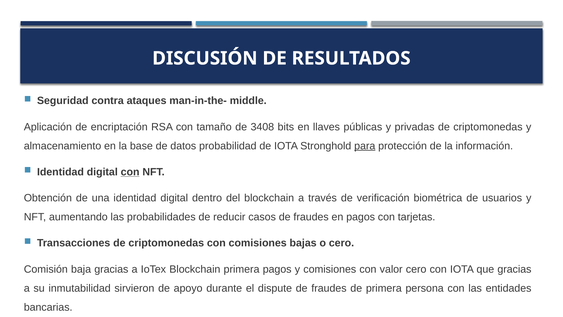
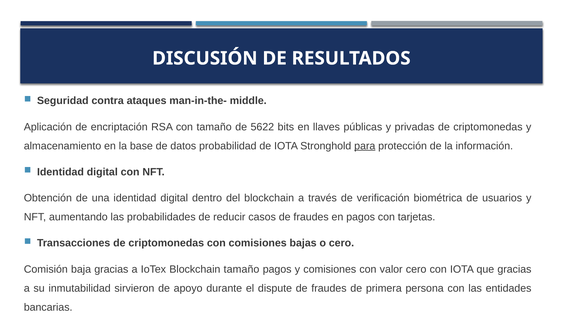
3408: 3408 -> 5622 (262, 127)
con underline: present -> none (130, 172)
Blockchain primera: primera -> tamaño (242, 269)
